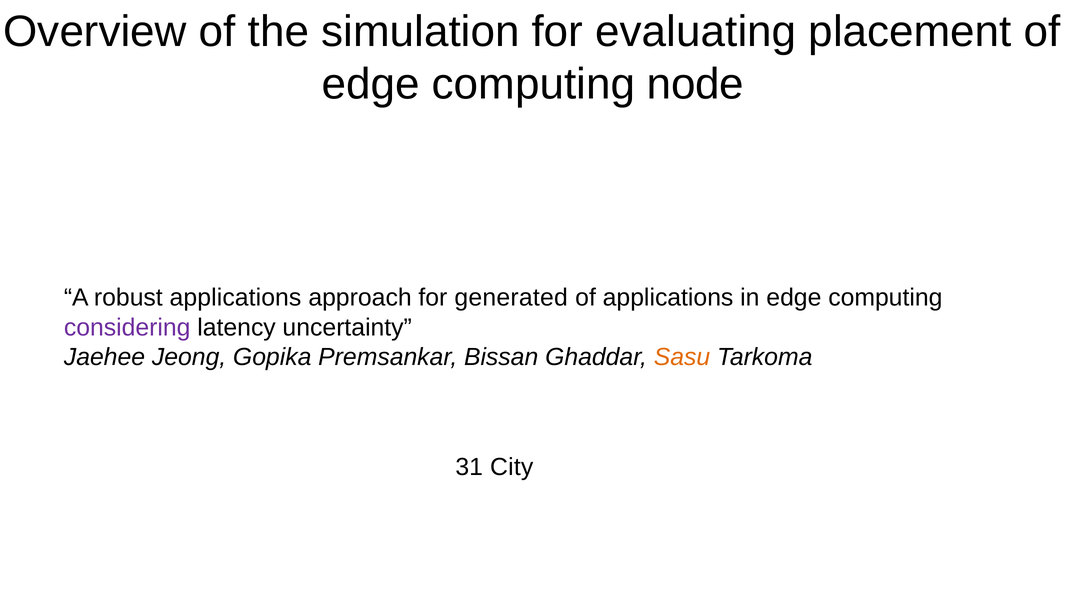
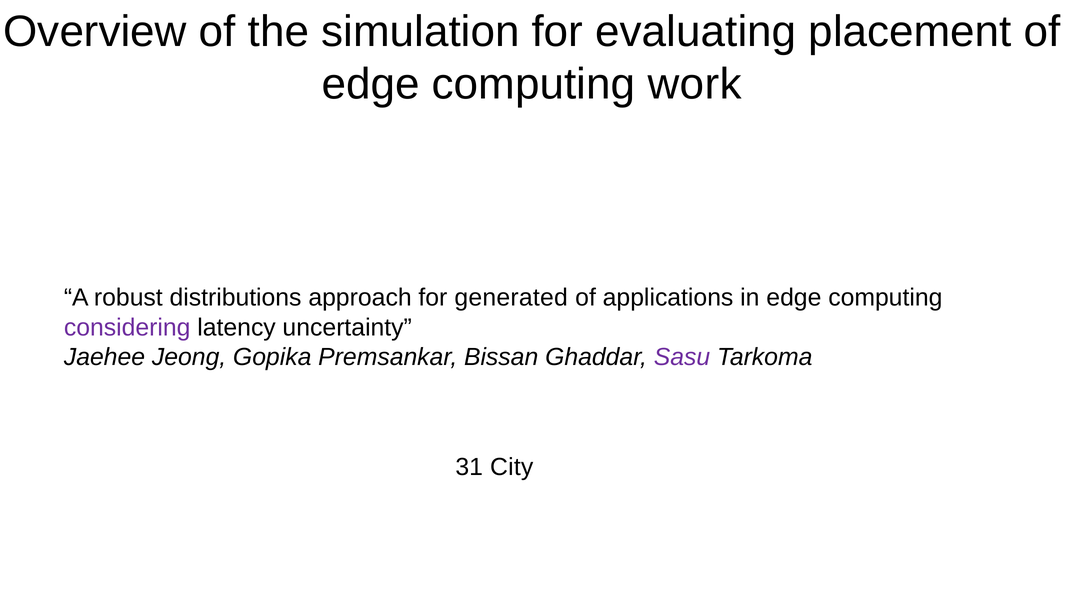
node: node -> work (695, 84)
robust applications: applications -> distributions (236, 298)
Sasu colour: orange -> purple (682, 357)
